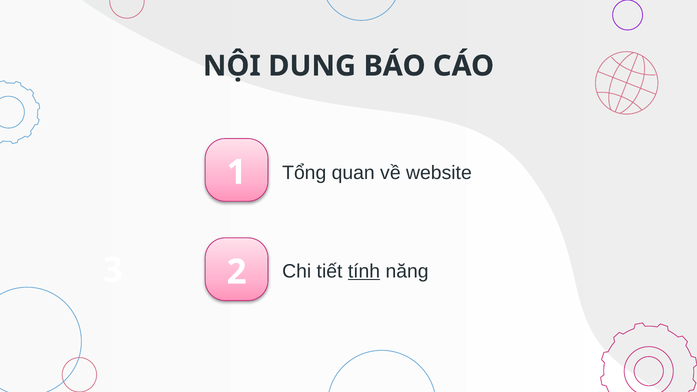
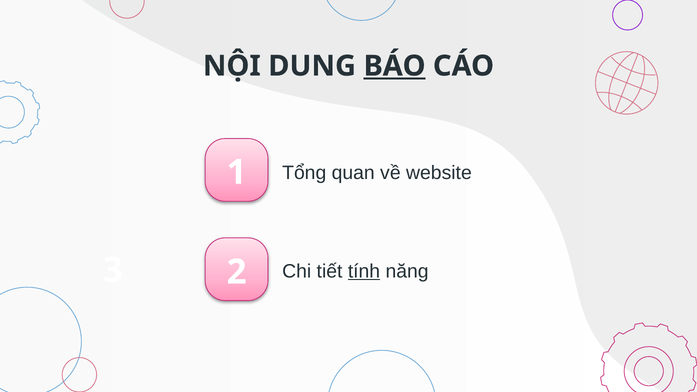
BÁO underline: none -> present (395, 66)
